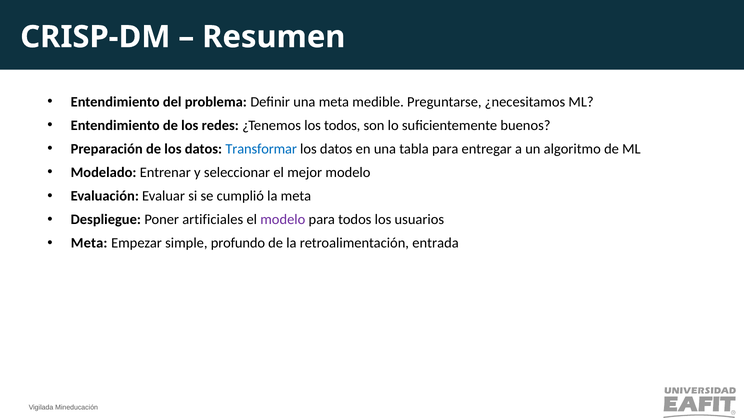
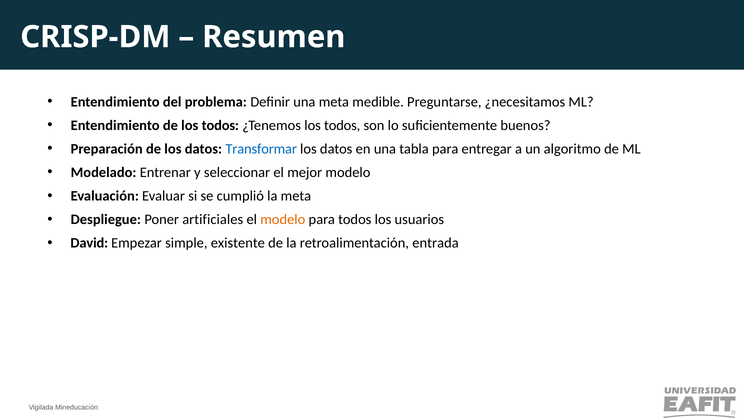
de los redes: redes -> todos (220, 126)
modelo colour: purple -> orange (283, 220)
Meta: Meta -> David (89, 243)
profundo: profundo -> existente (238, 243)
